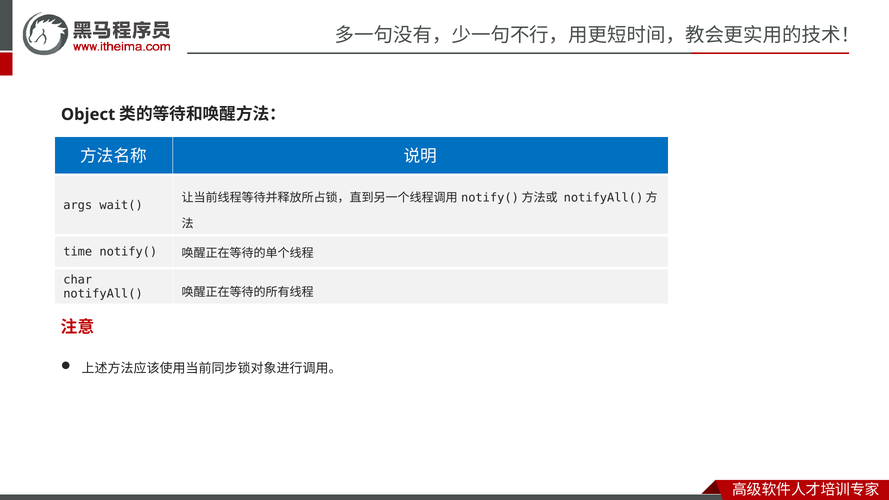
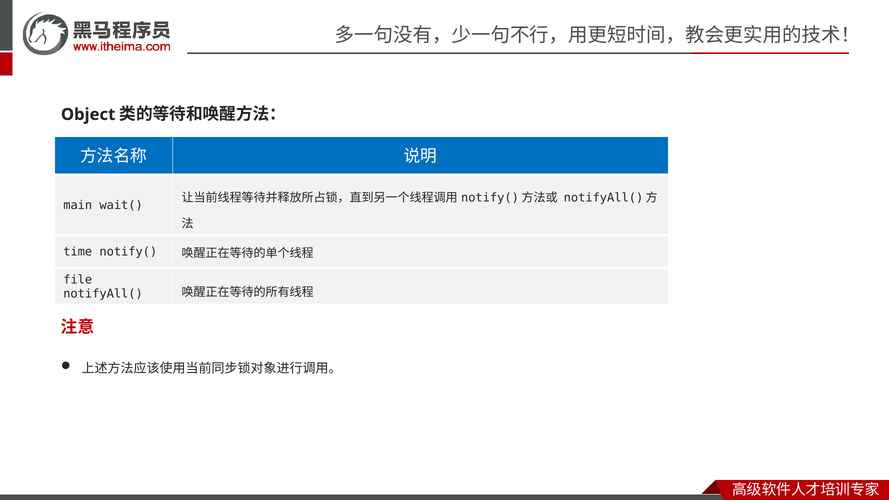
args: args -> main (78, 205)
char: char -> file (78, 280)
